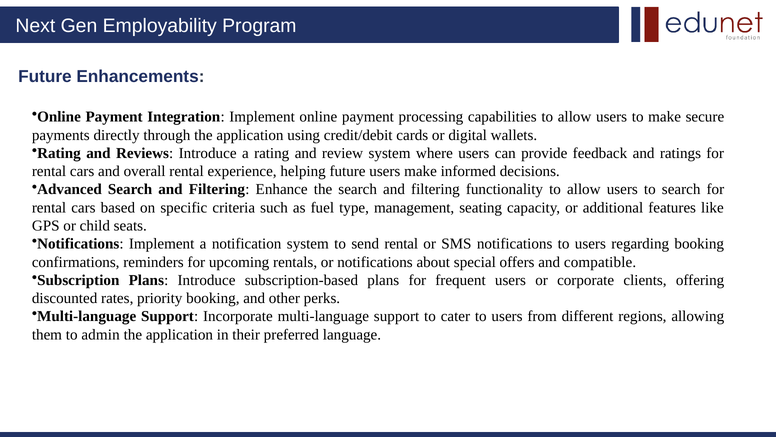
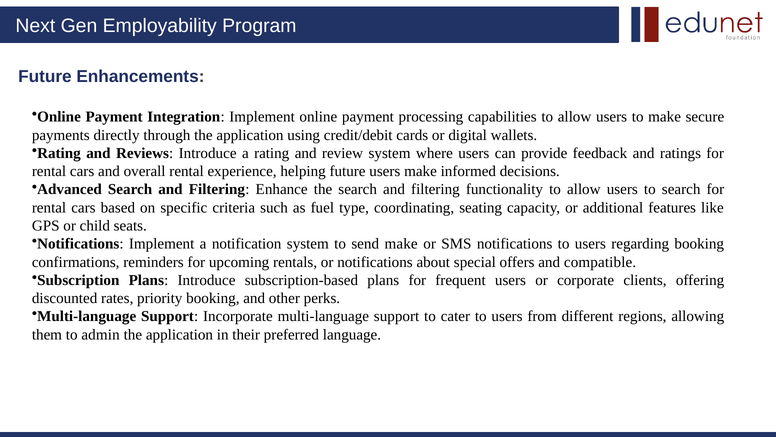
management: management -> coordinating (414, 207)
send rental: rental -> make (401, 244)
